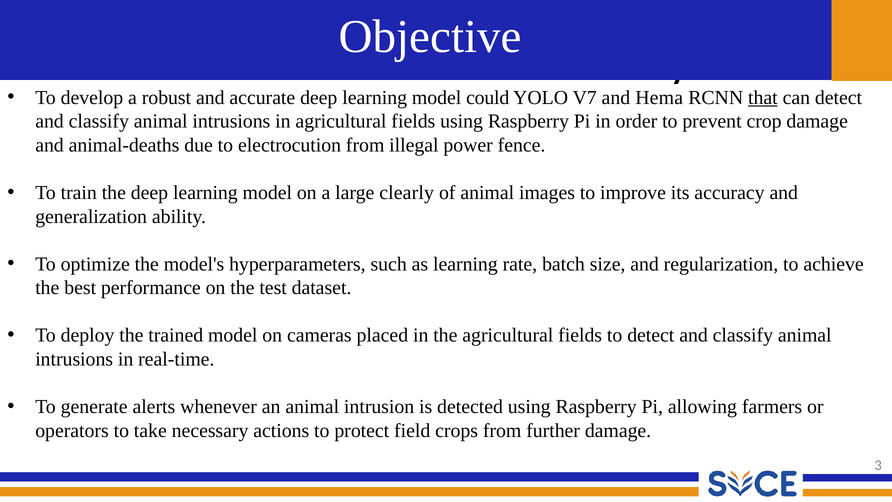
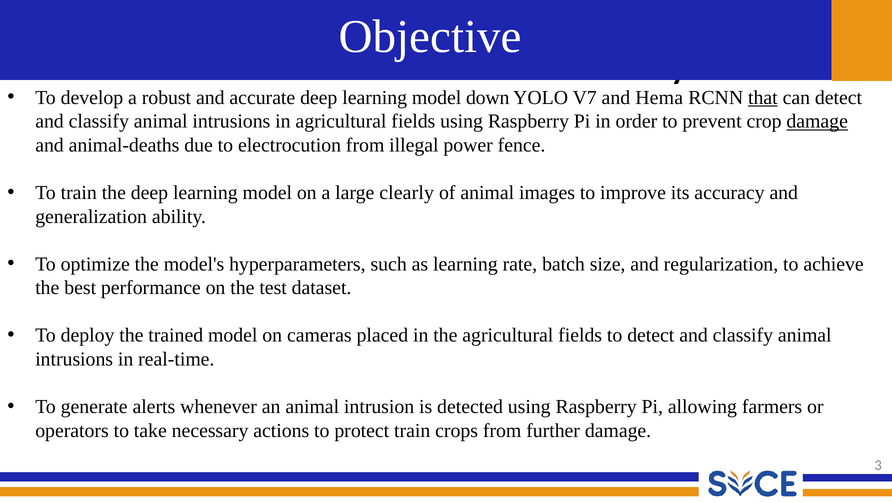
could: could -> down (488, 98)
damage underline: none -> present (817, 121)
protect field: field -> train (412, 430)
